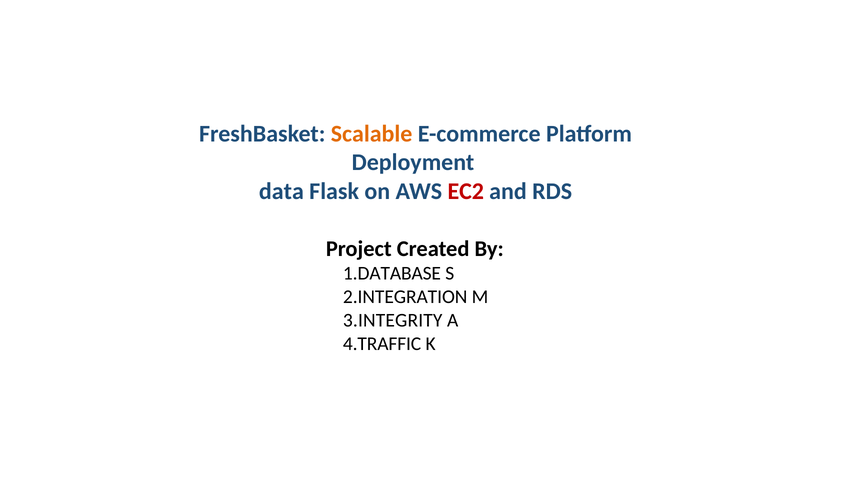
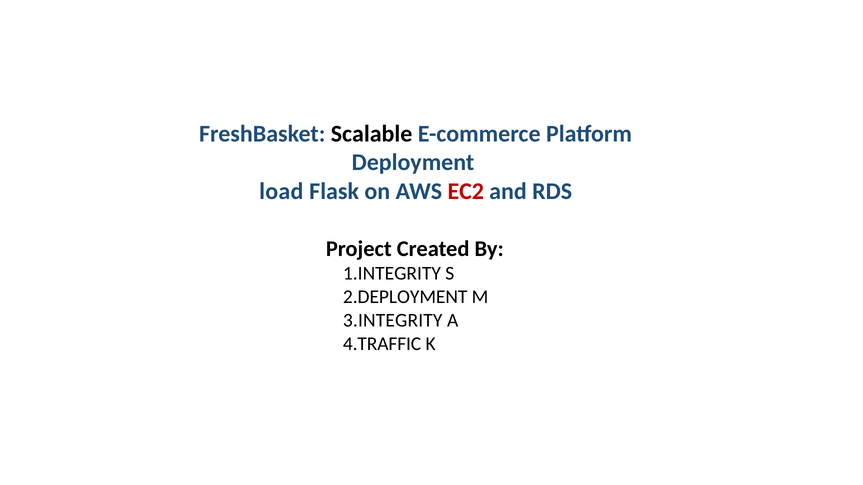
Scalable colour: orange -> black (372, 134)
data: data -> load (281, 191)
1.DATABASE: 1.DATABASE -> 1.INTEGRITY (392, 274)
2.INTEGRATION: 2.INTEGRATION -> 2.DEPLOYMENT (405, 297)
